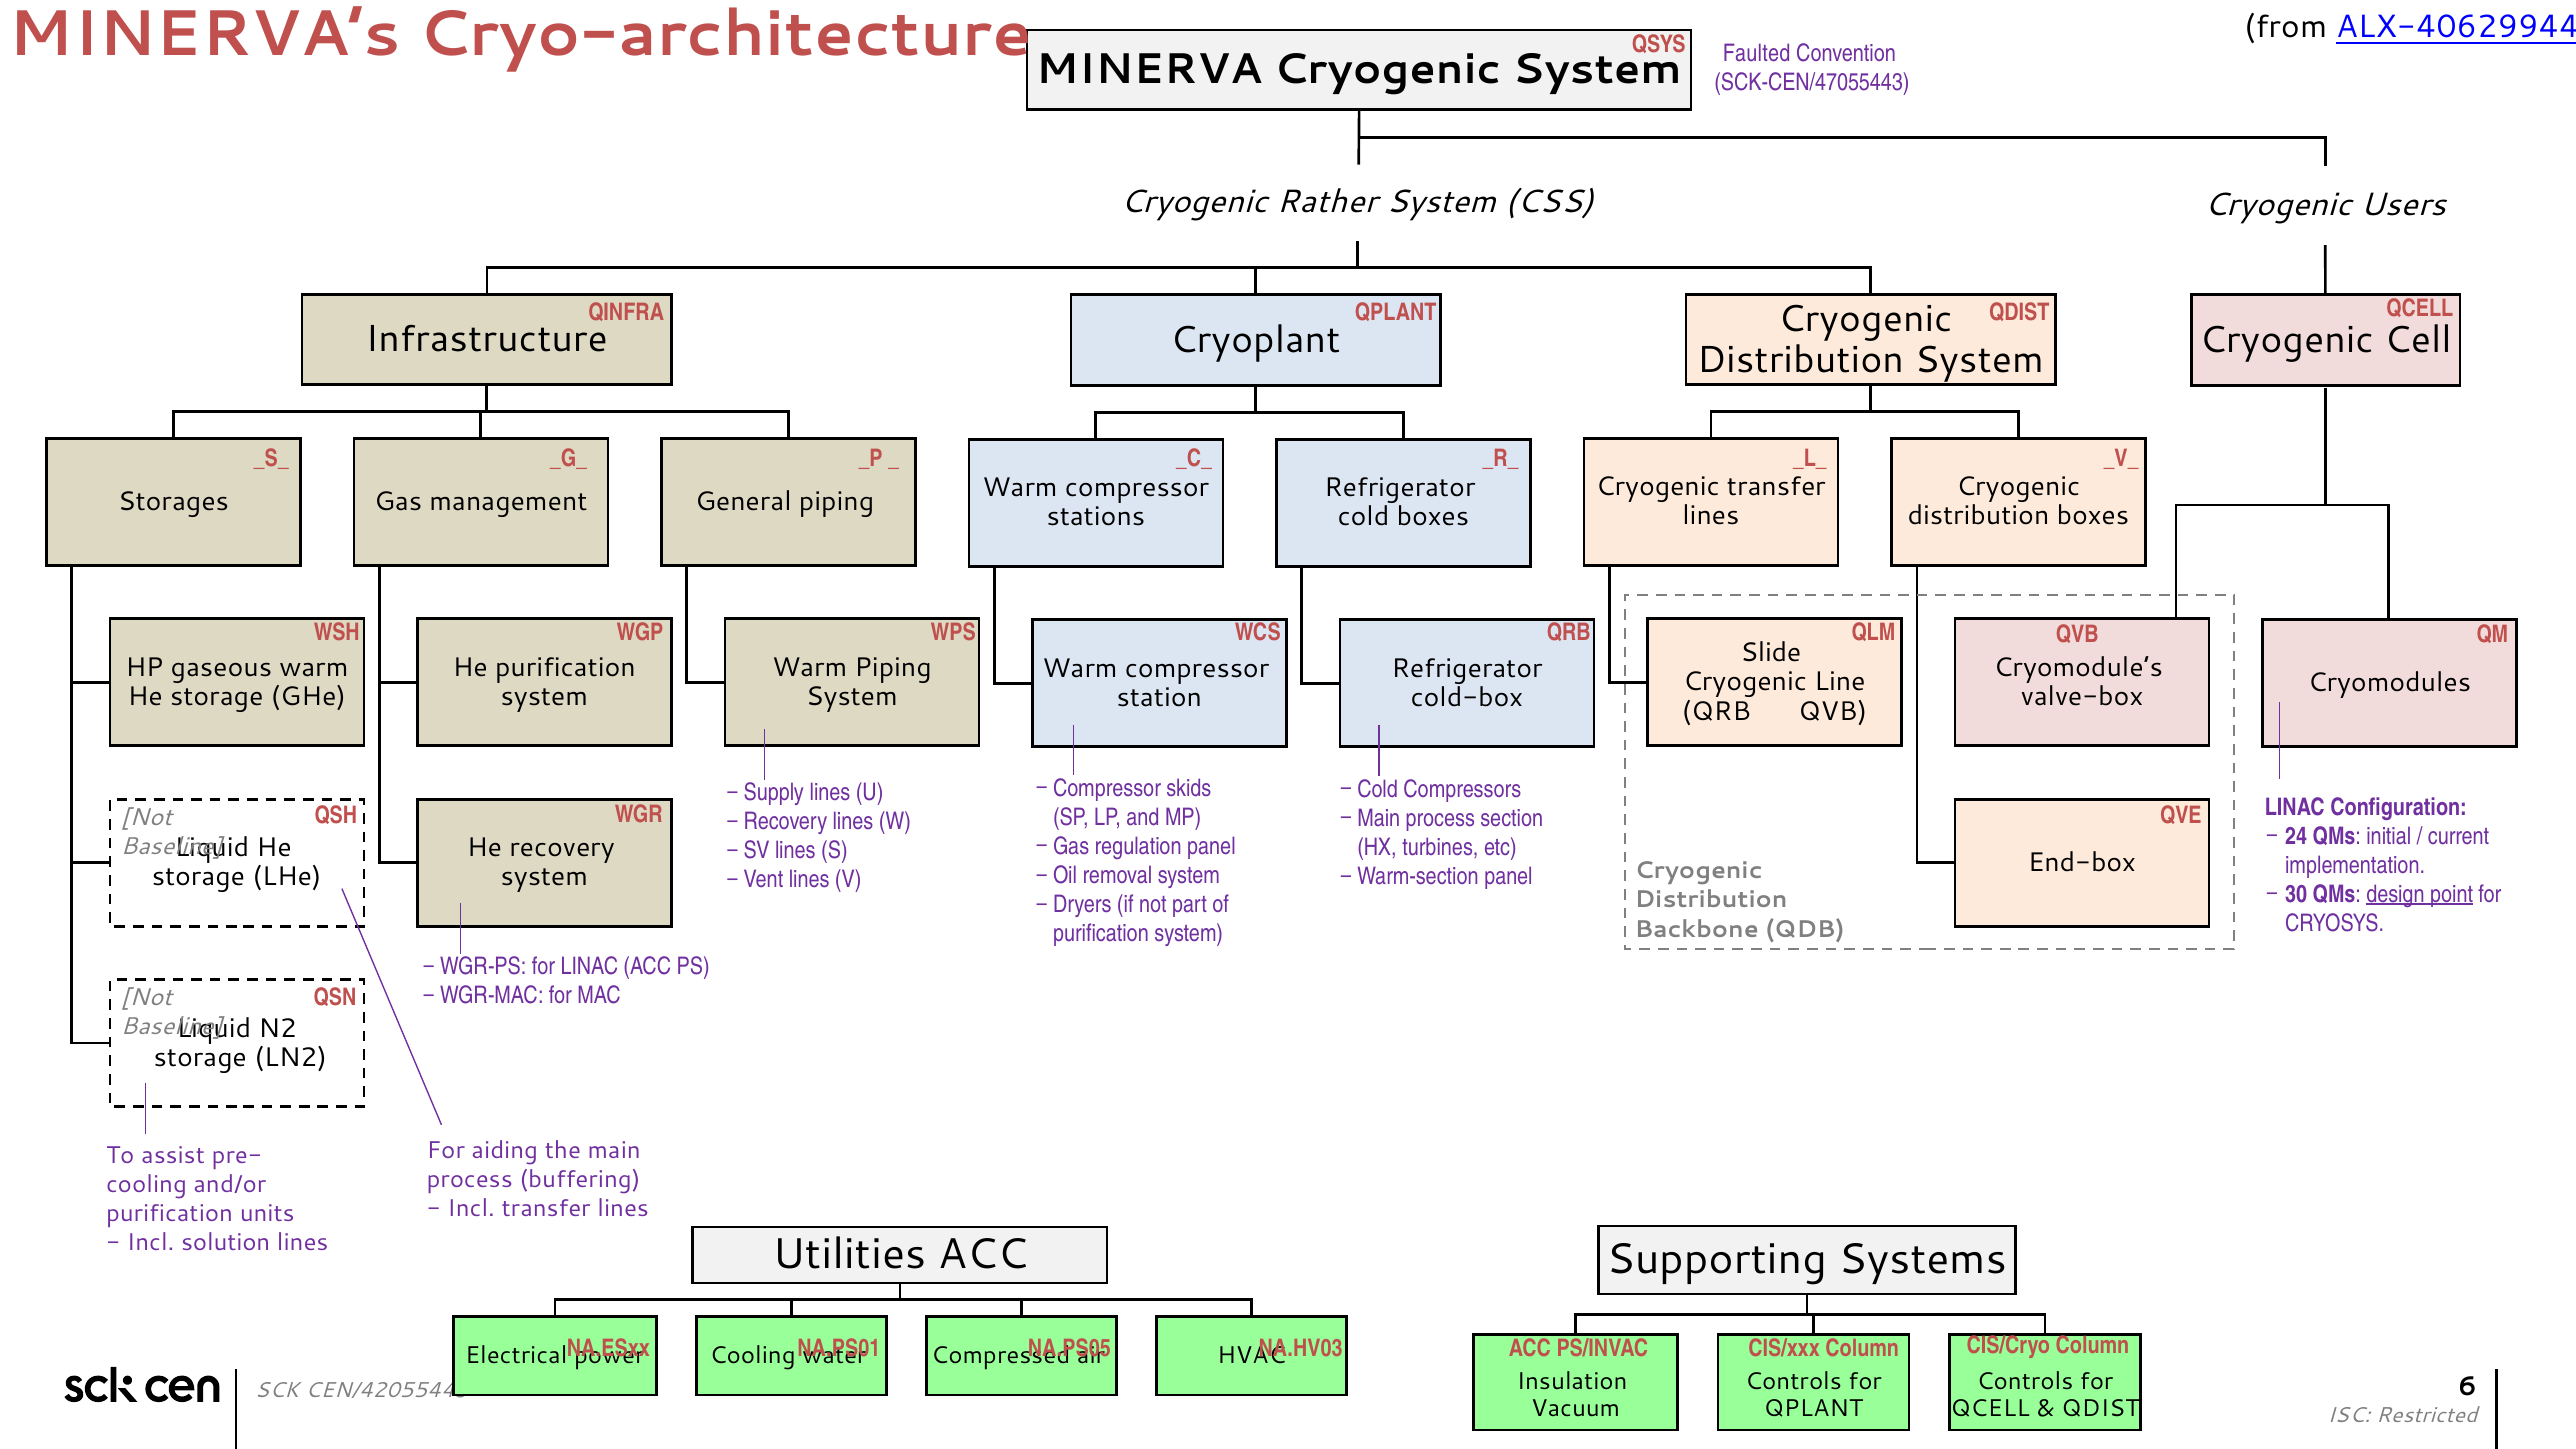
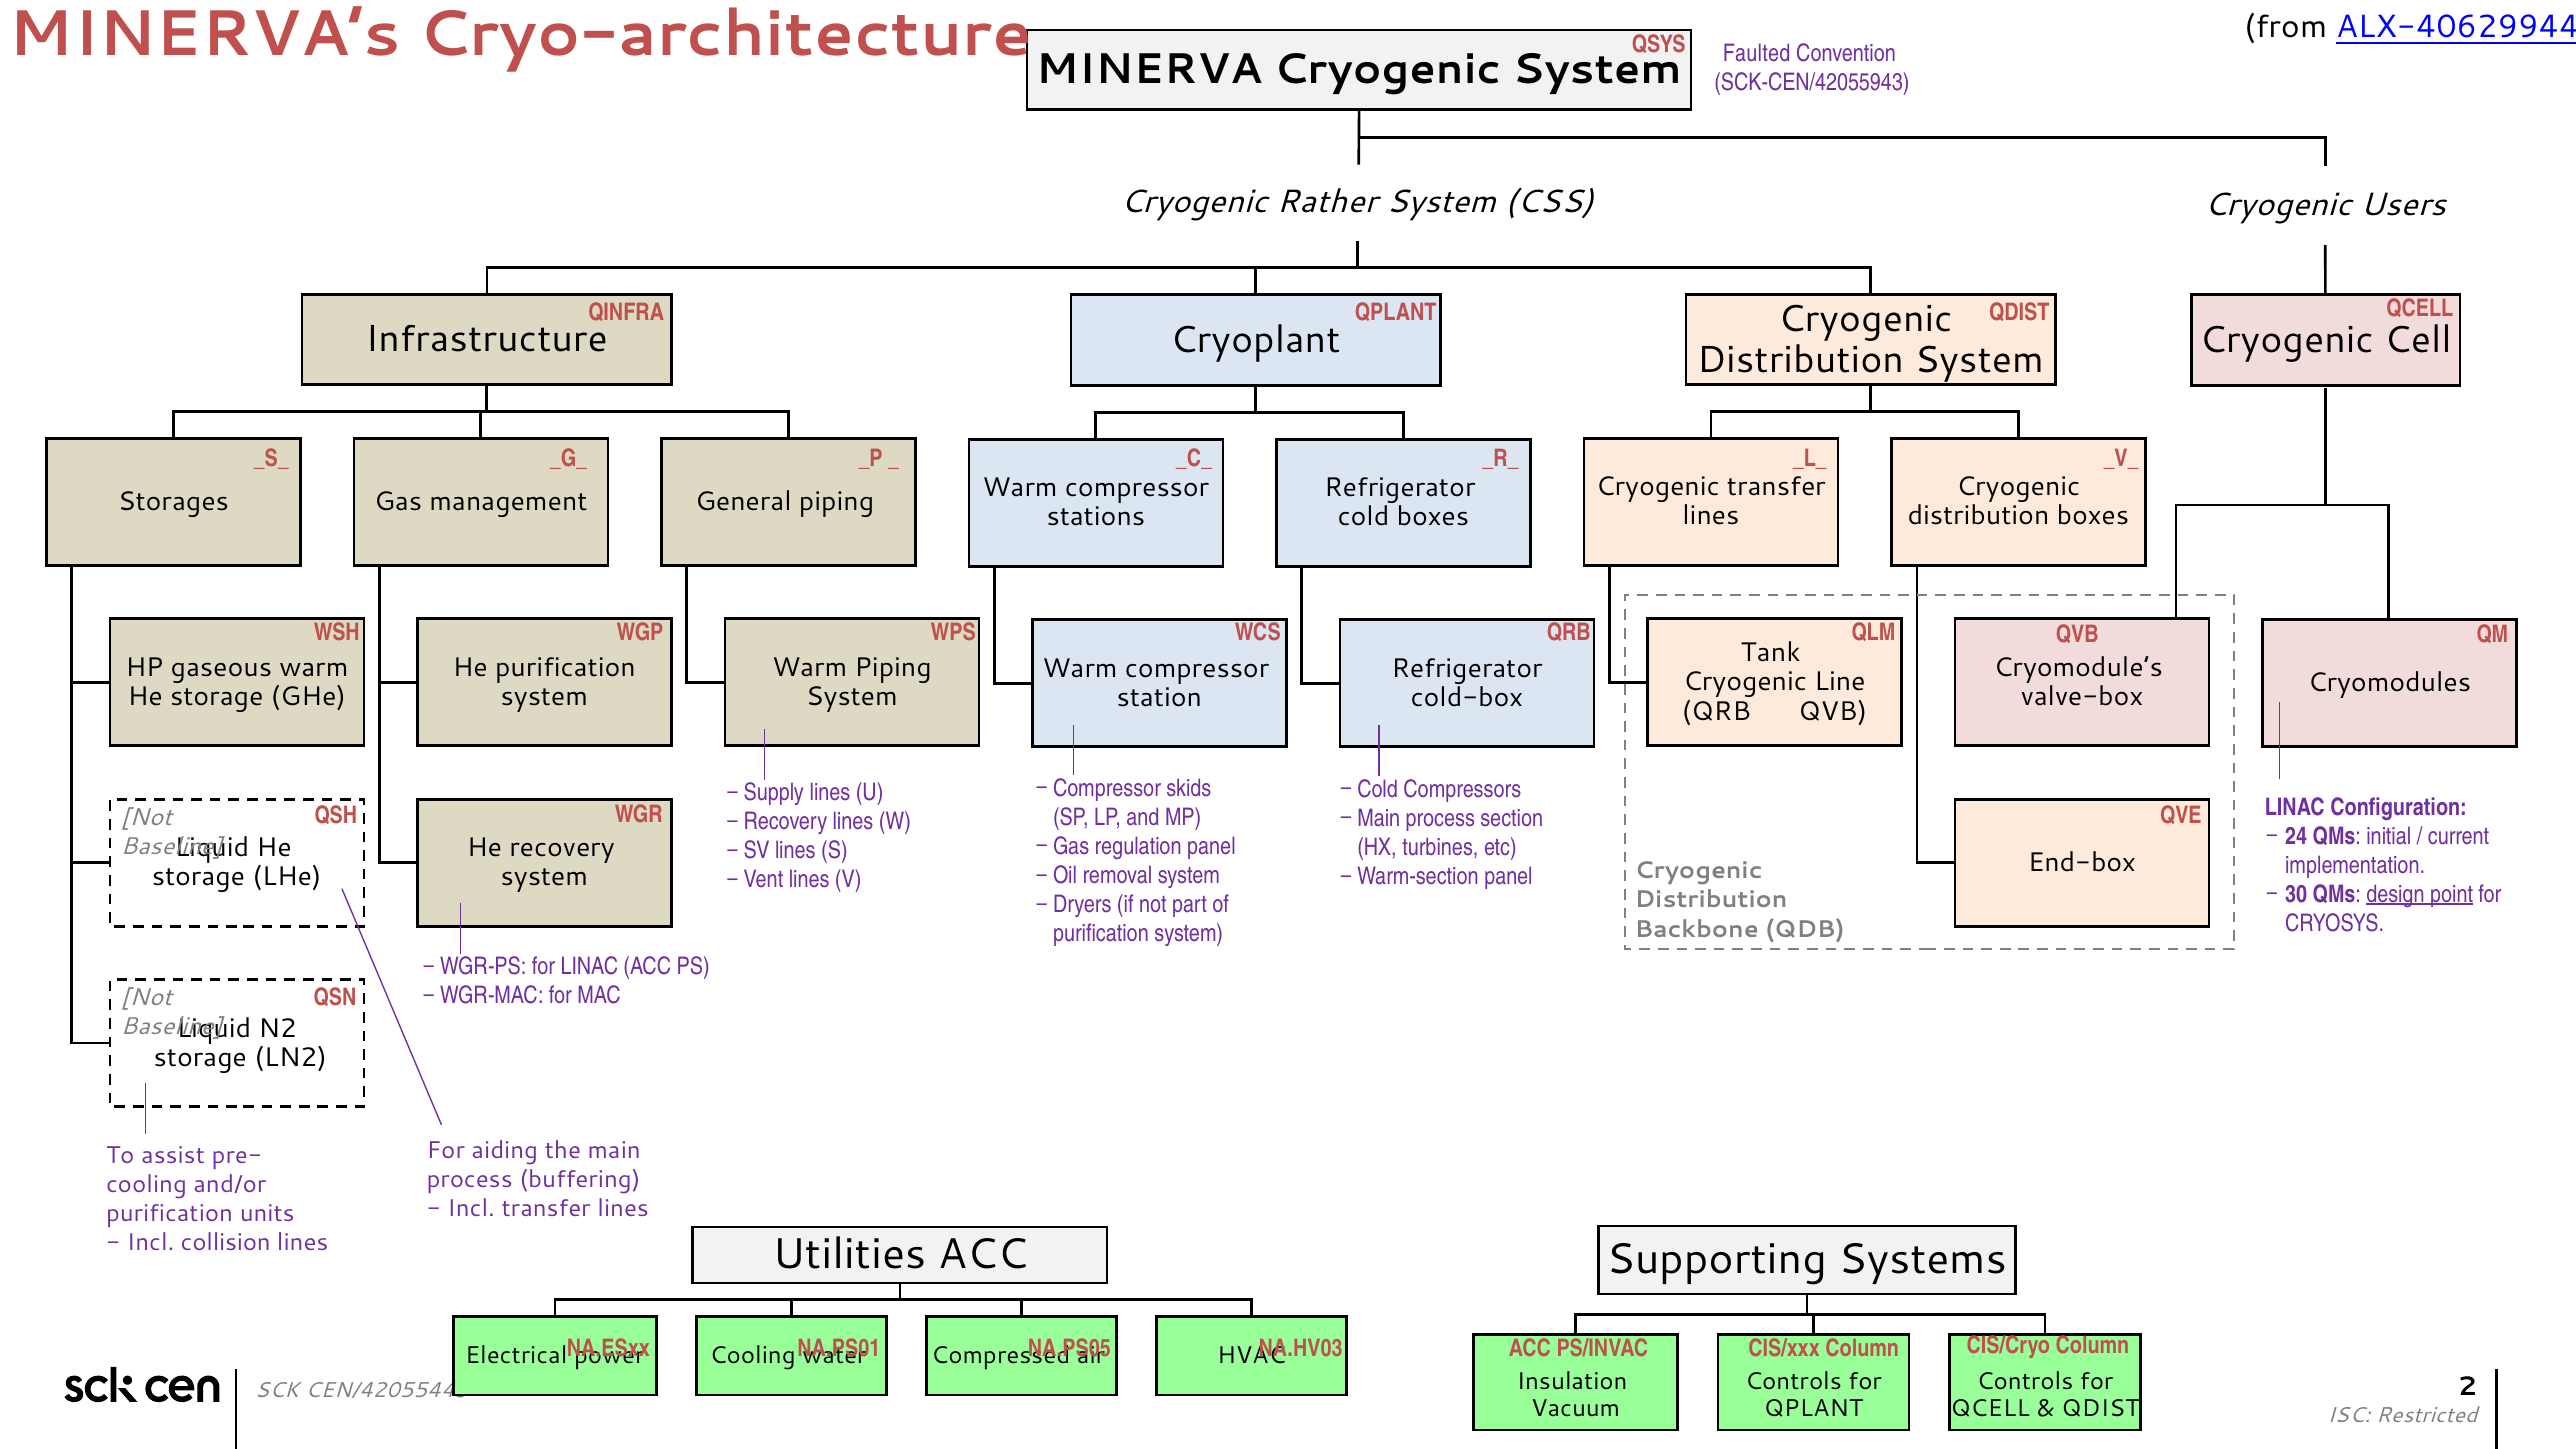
SCK-CEN/47055443: SCK-CEN/47055443 -> SCK-CEN/42055943 (1812, 83)
Slide: Slide -> Tank (1771, 653)
solution: solution -> collision (226, 1243)
6: 6 -> 2 (2468, 1387)
